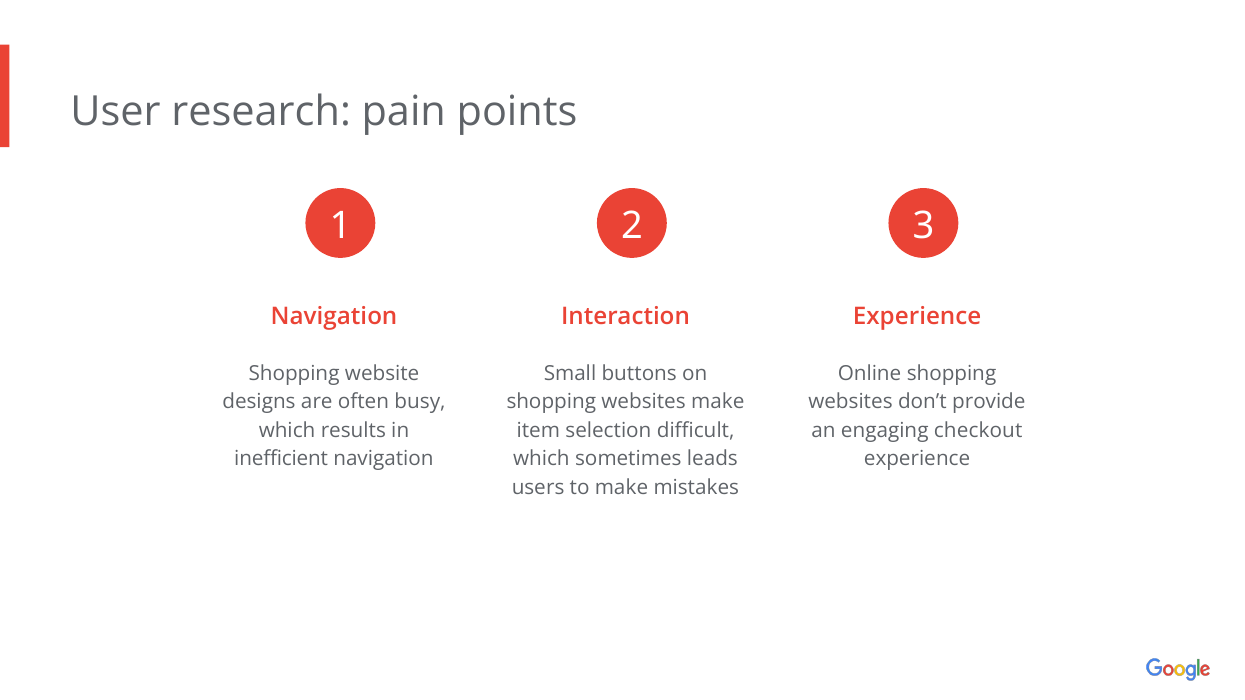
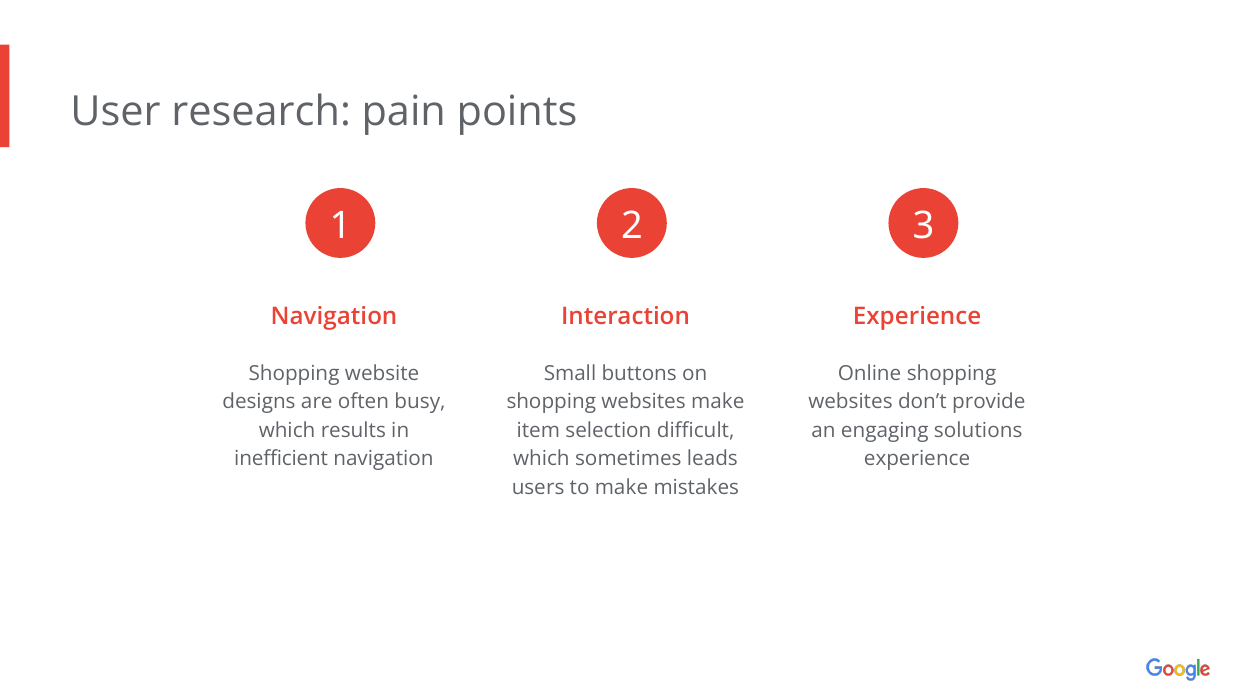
checkout: checkout -> solutions (978, 431)
